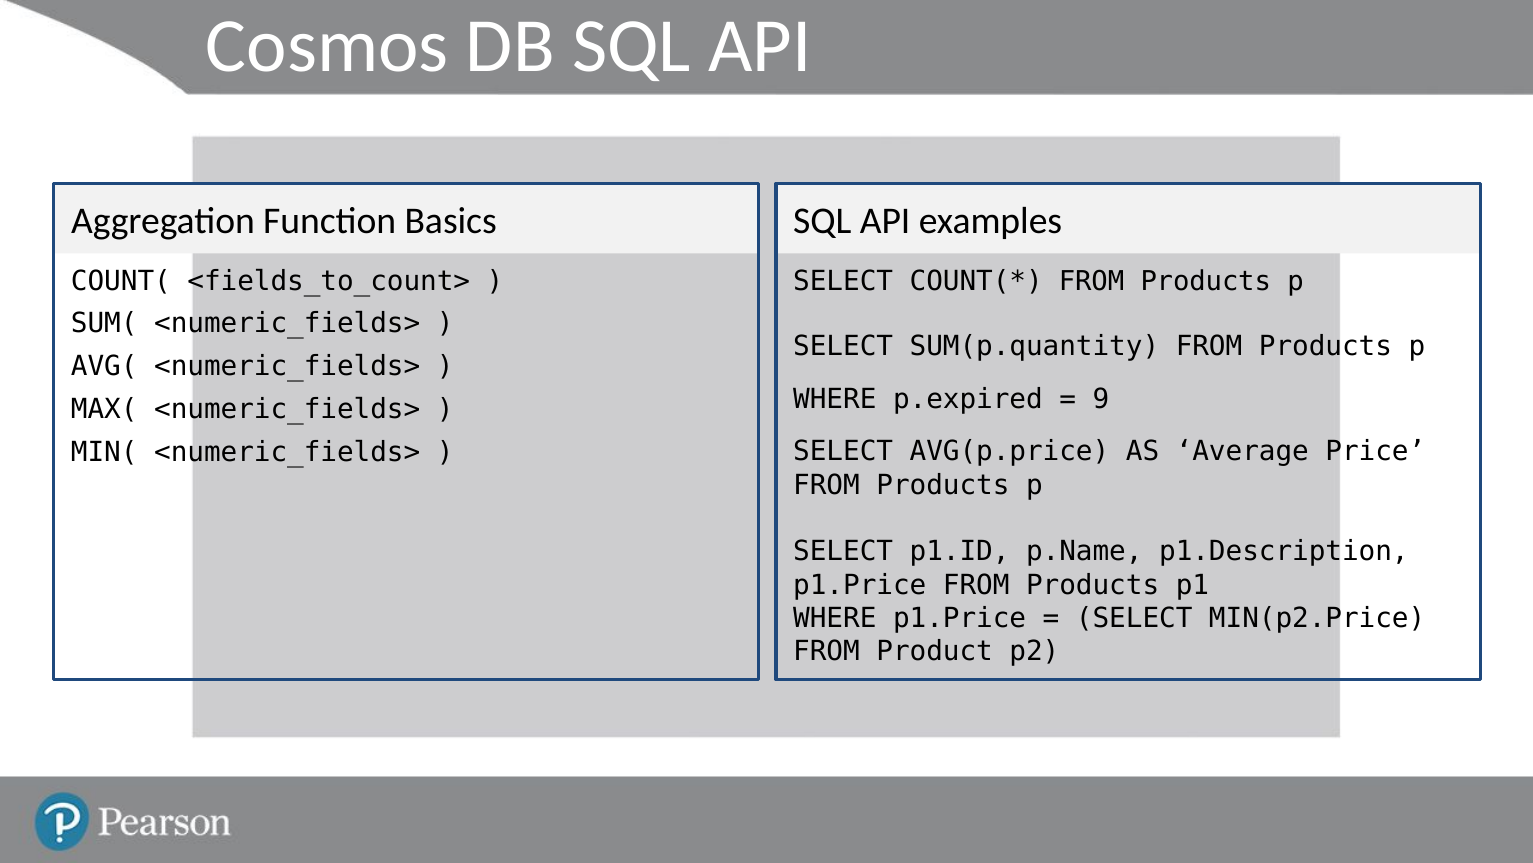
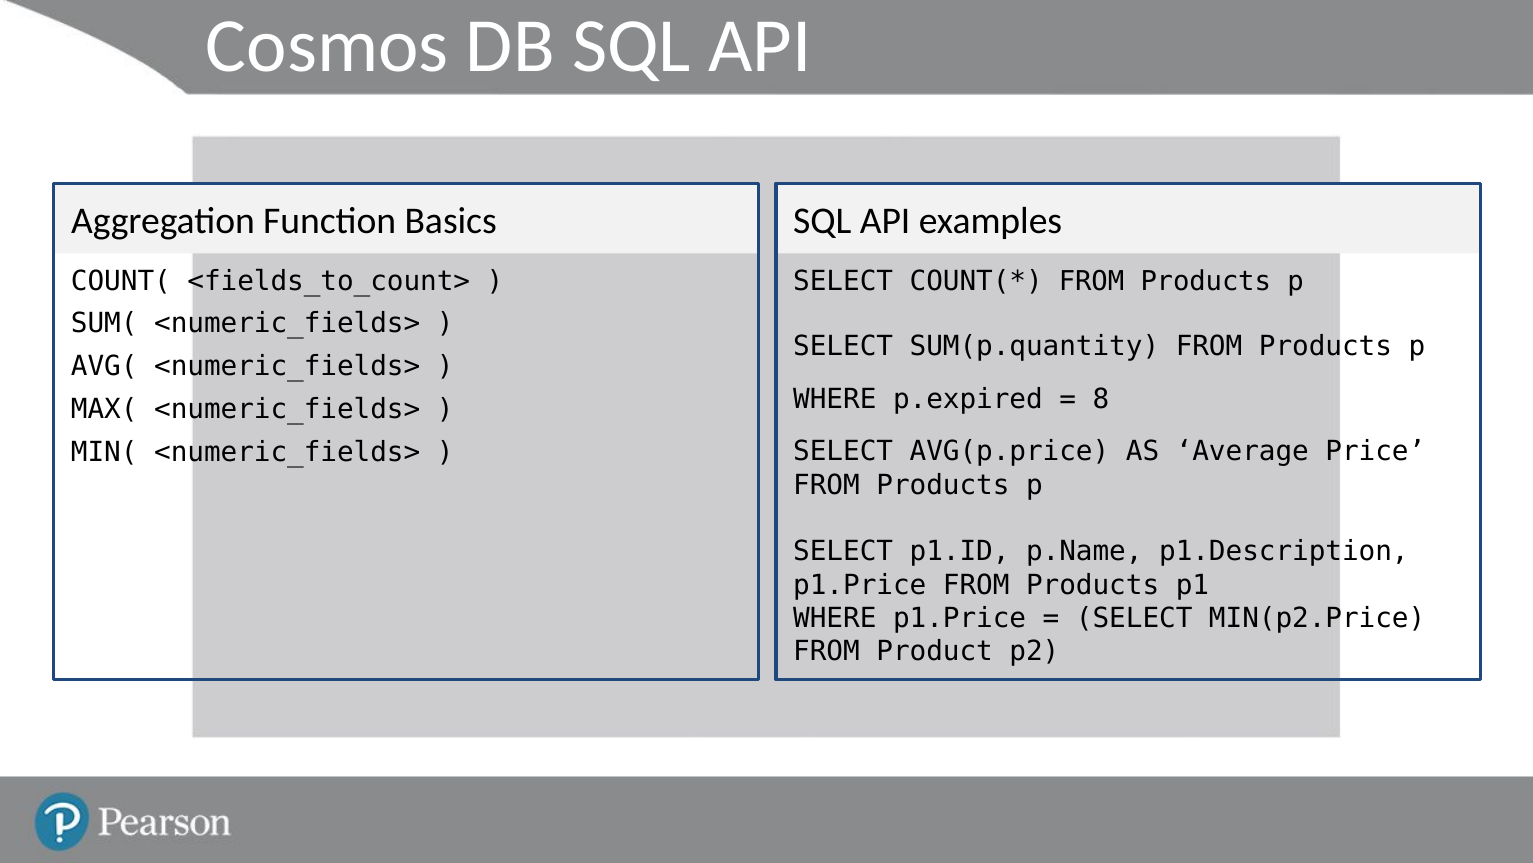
9: 9 -> 8 (1101, 399)
